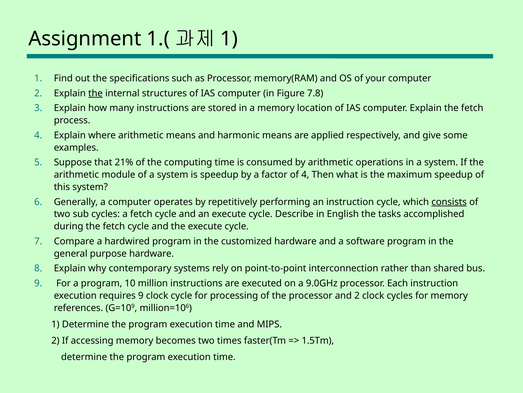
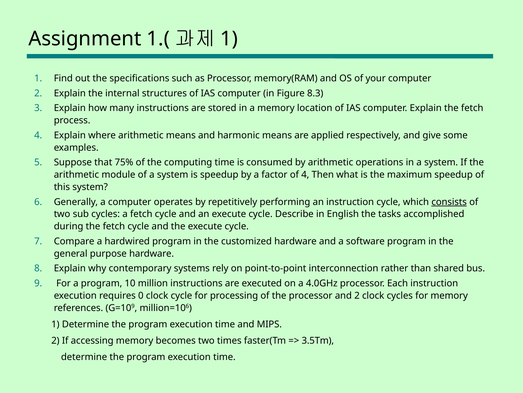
the underline: present -> none (95, 93)
7.8: 7.8 -> 8.3 (315, 93)
21%: 21% -> 75% (124, 162)
9.0GHz: 9.0GHz -> 4.0GHz (322, 283)
requires 9: 9 -> 0 (141, 295)
1.5Tm: 1.5Tm -> 3.5Tm (318, 340)
